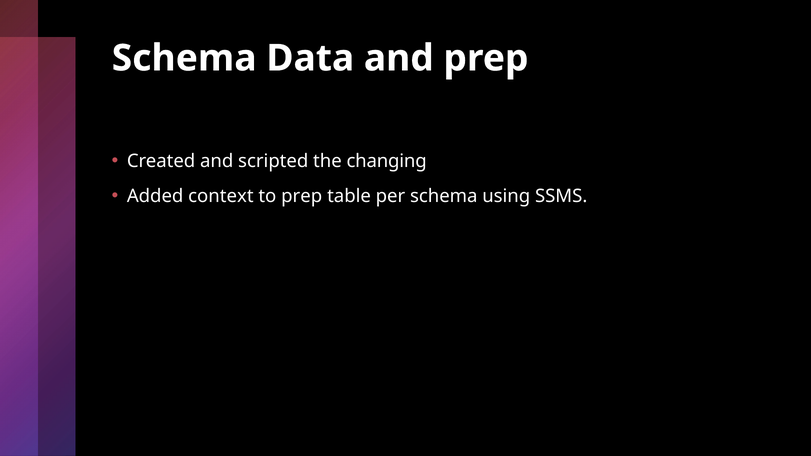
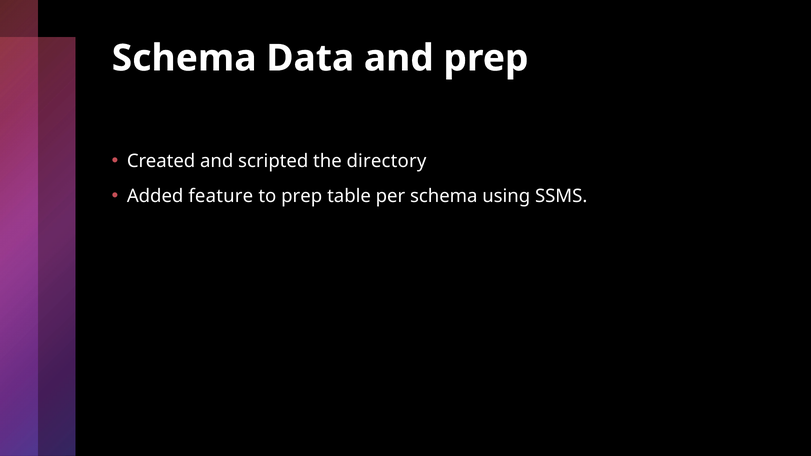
changing: changing -> directory (386, 161)
context: context -> feature (221, 196)
